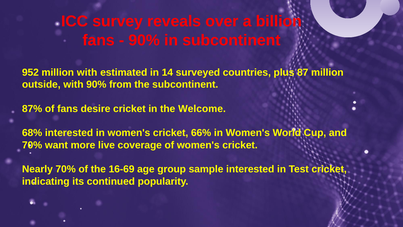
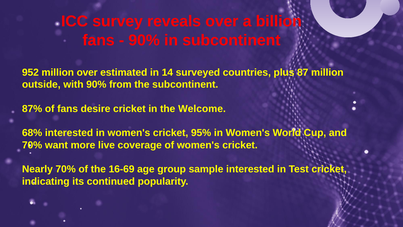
million with: with -> over (87, 72)
66%: 66% -> 95% (201, 133)
